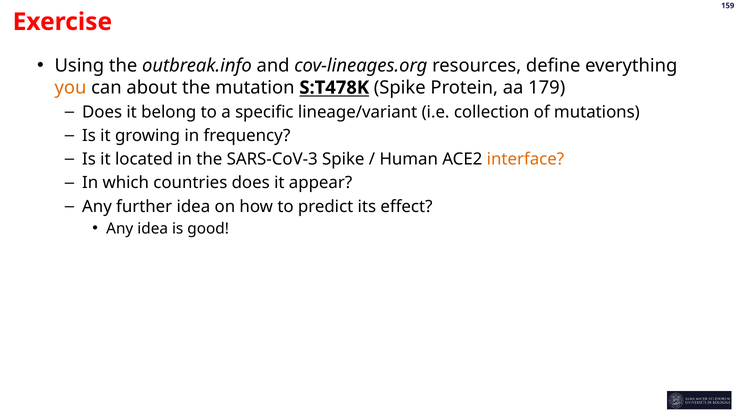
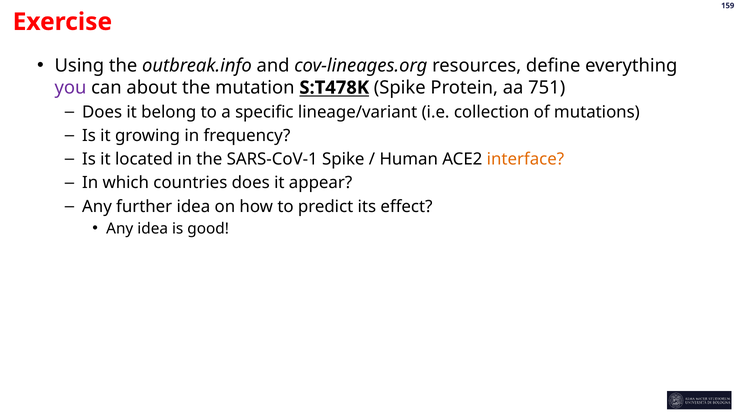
you colour: orange -> purple (70, 88)
179: 179 -> 751 (547, 88)
SARS-CoV-3: SARS-CoV-3 -> SARS-CoV-1 (272, 159)
